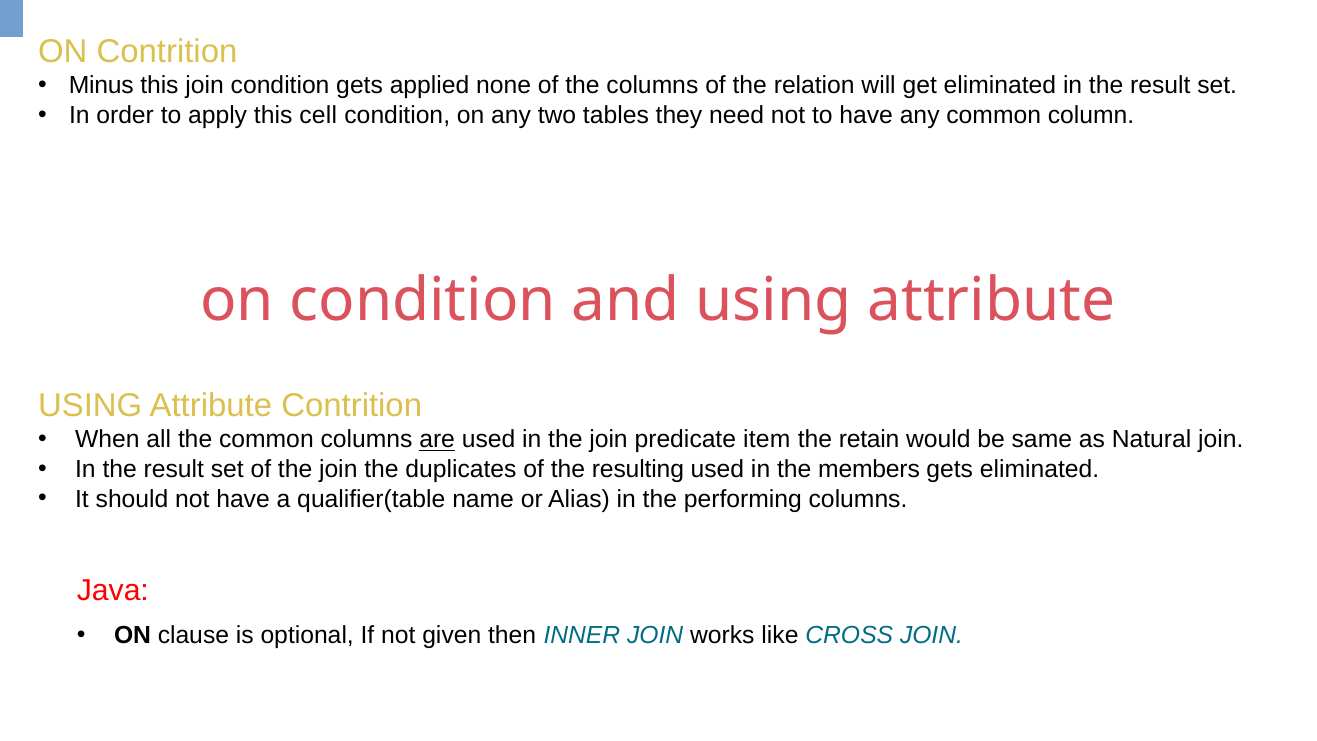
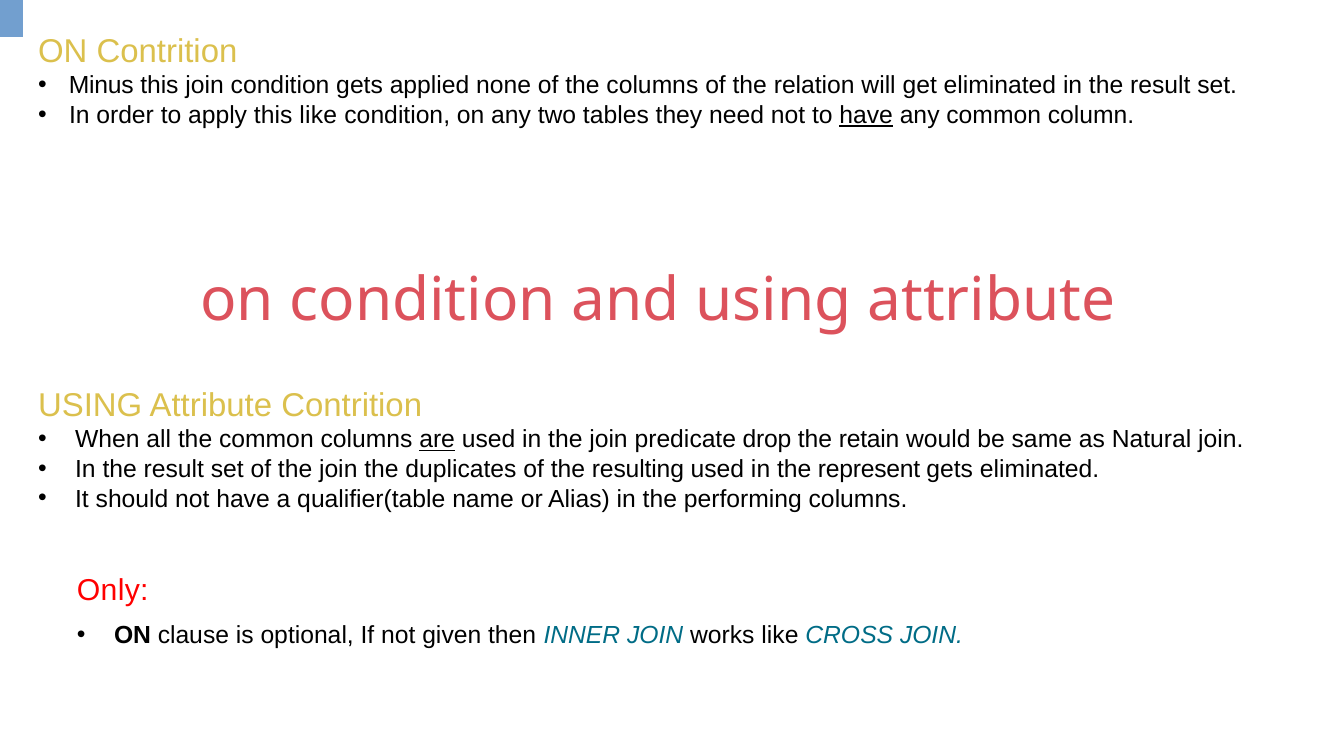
this cell: cell -> like (318, 115)
have underline: none -> present (866, 115)
item: item -> drop (767, 440)
members: members -> represent (869, 469)
Java: Java -> Only (113, 590)
